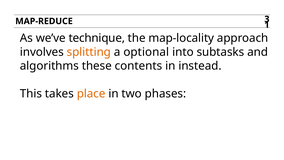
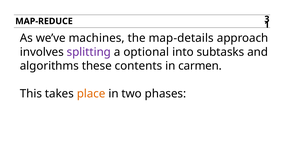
technique: technique -> machines (97, 38)
map-locality: map-locality -> map-details (181, 38)
splitting colour: orange -> purple (89, 52)
instead: instead -> carmen (200, 66)
